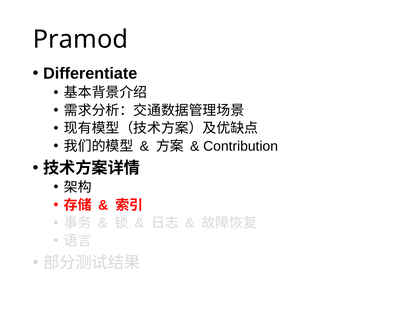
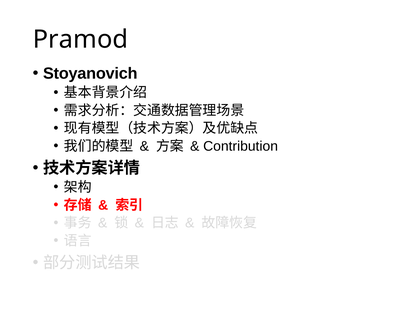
Differentiate: Differentiate -> Stoyanovich (90, 74)
